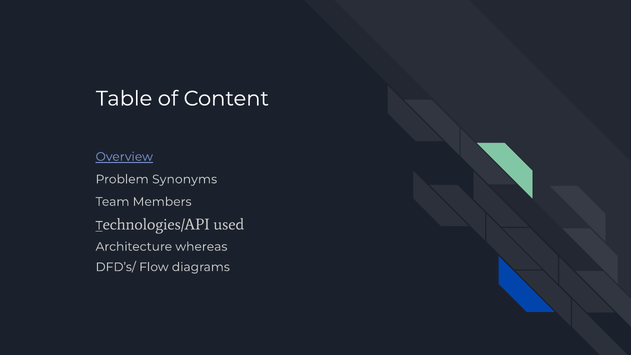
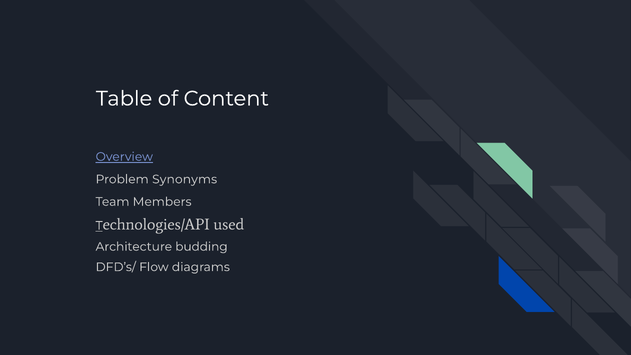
whereas: whereas -> budding (201, 247)
